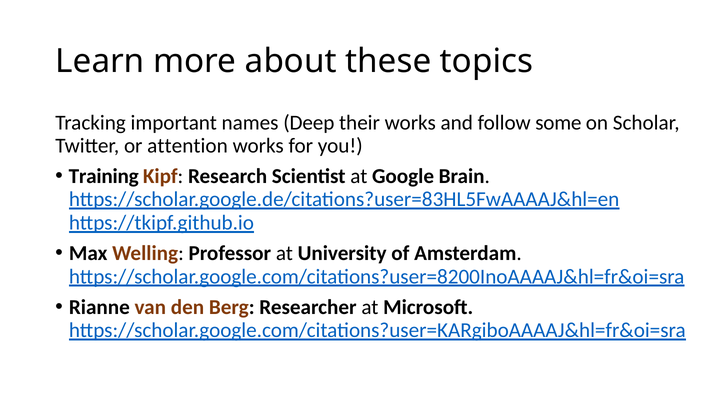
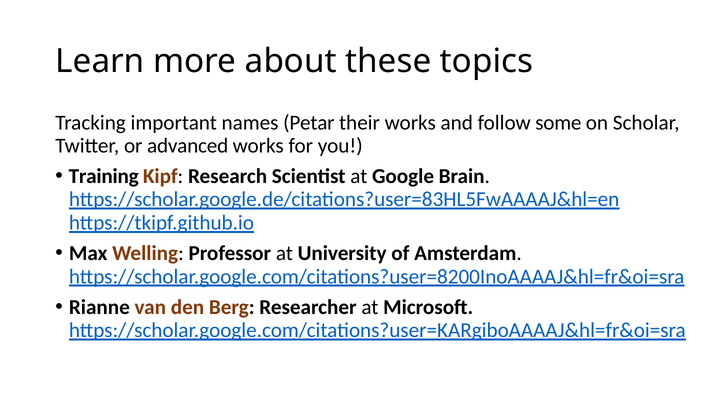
Deep: Deep -> Petar (309, 123)
attention: attention -> advanced (188, 146)
